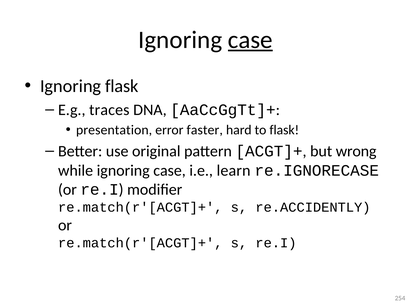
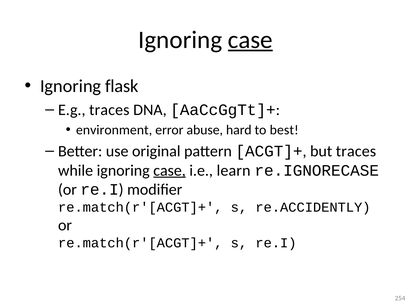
presentation: presentation -> environment (114, 130)
faster: faster -> abuse (205, 130)
to flask: flask -> best (284, 130)
but wrong: wrong -> traces (356, 151)
case underline: none -> present (170, 171)
